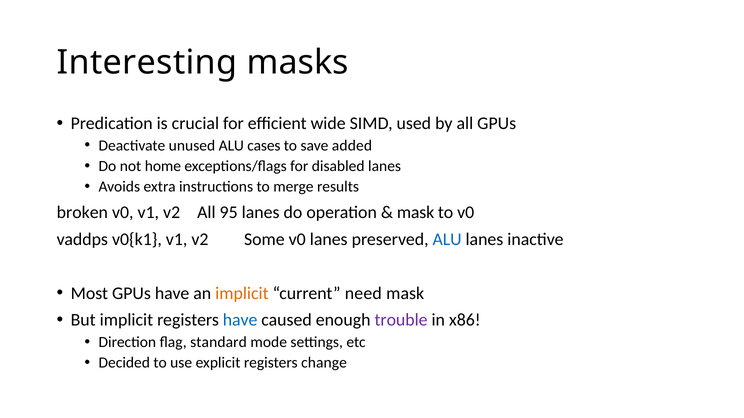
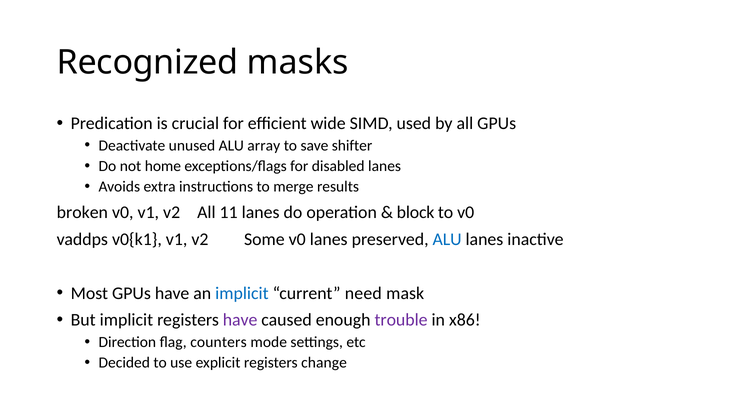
Interesting: Interesting -> Recognized (147, 62)
cases: cases -> array (264, 146)
added: added -> shifter (352, 146)
95: 95 -> 11 (229, 213)
mask: mask -> block (416, 213)
implicit colour: orange -> blue (242, 294)
have colour: blue -> purple (240, 321)
standard: standard -> counters (218, 342)
